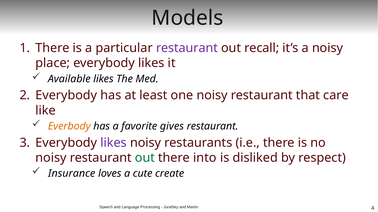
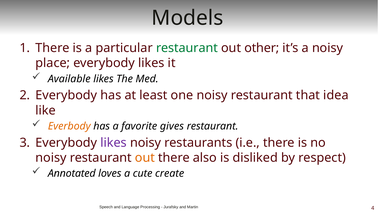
restaurant colour: purple -> green (187, 48)
recall: recall -> other (262, 48)
care: care -> idea (336, 96)
out colour: green -> orange (145, 158)
into: into -> also (205, 158)
Insurance: Insurance -> Annotated (72, 174)
